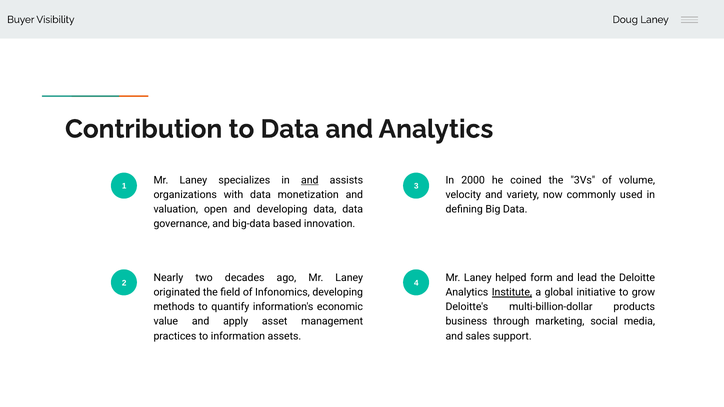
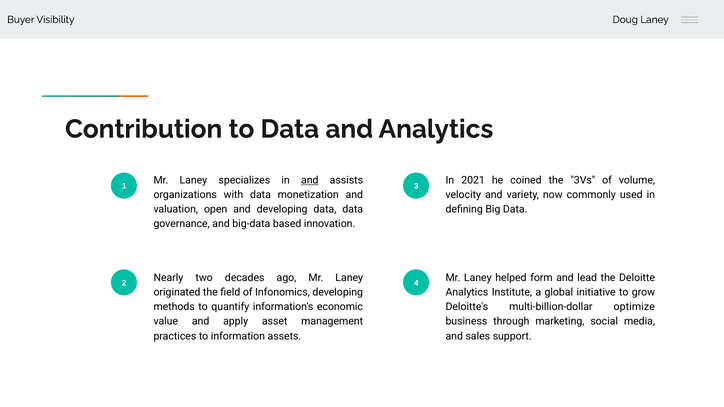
2000: 2000 -> 2021 (473, 180)
Institute underline: present -> none (512, 293)
products: products -> optimize (634, 307)
